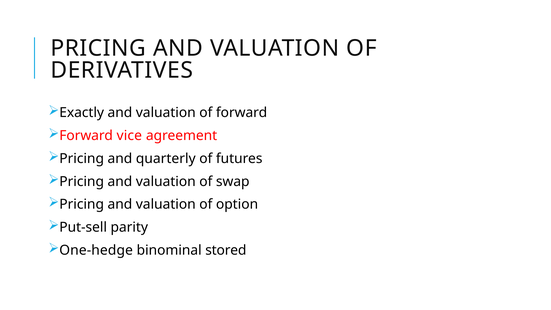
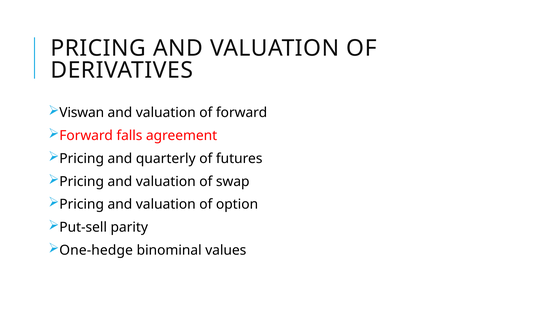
Exactly: Exactly -> Viswan (82, 113)
vice: vice -> falls (129, 136)
stored: stored -> values (226, 250)
